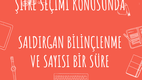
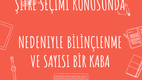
SALDIRGAN: SALDIRGAN -> NEDENIYLE (41, 43)
SÜRE: SÜRE -> KABA (100, 62)
